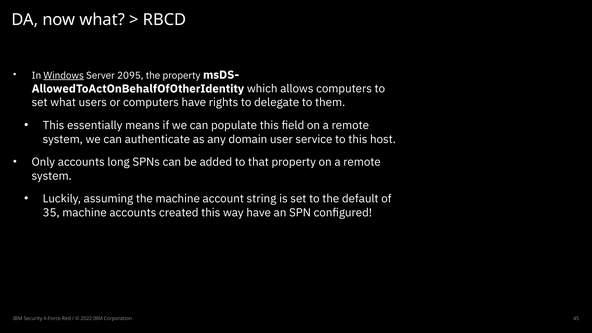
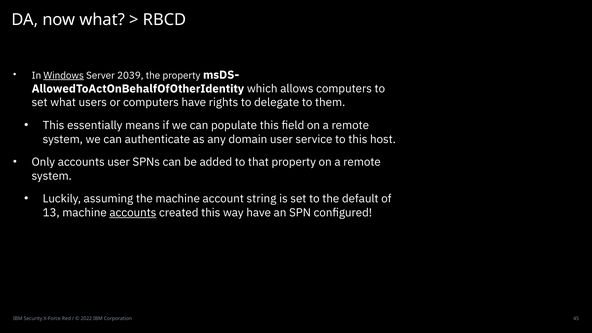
2095: 2095 -> 2039 (130, 75)
accounts long: long -> user (119, 162)
35: 35 -> 13 (51, 213)
accounts underline: none -> present (133, 213)
